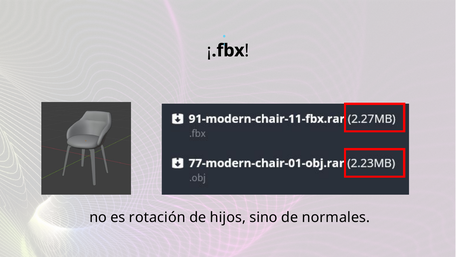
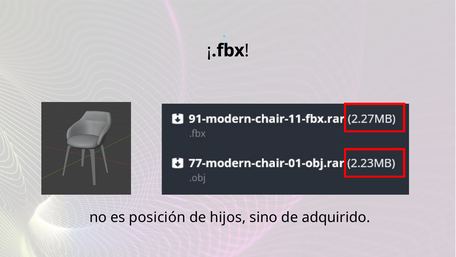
rotación: rotación -> posición (157, 217)
normales: normales -> adquirido (336, 217)
